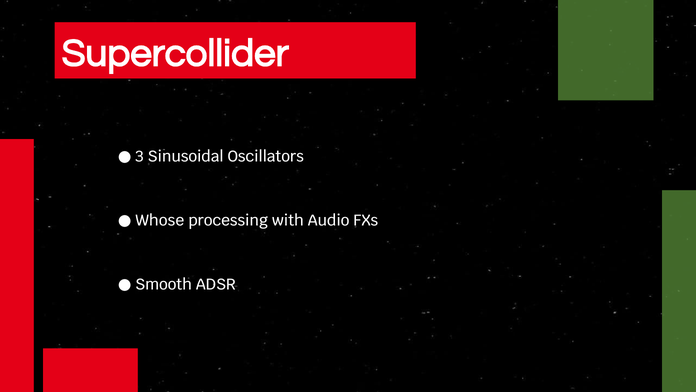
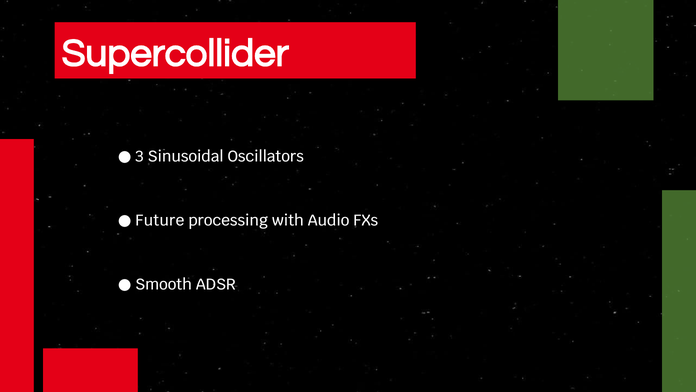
Whose: Whose -> Future (160, 221)
